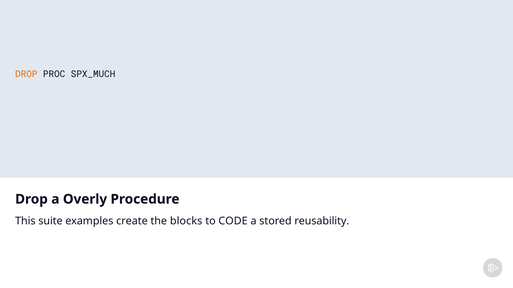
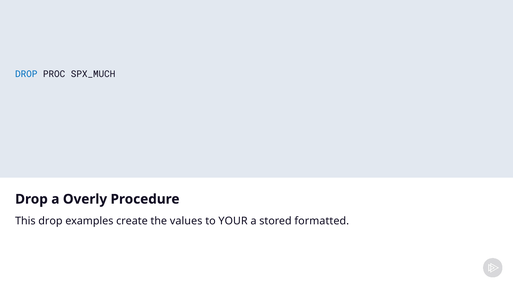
DROP colour: orange -> blue (26, 74)
This suite: suite -> drop (50, 222)
blocks: blocks -> values (186, 222)
CODE: CODE -> YOUR (233, 222)
reusability: reusability -> formatted (322, 222)
